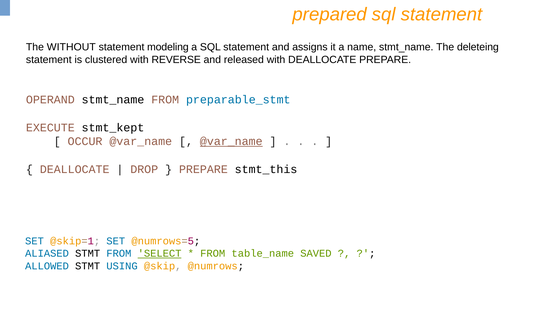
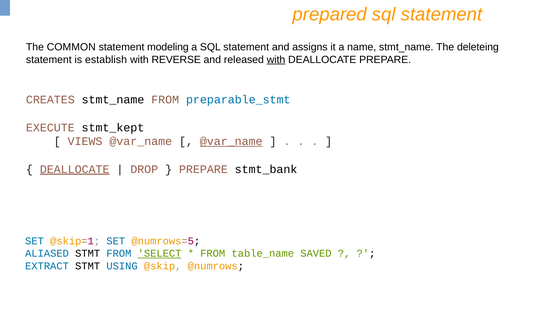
WITHOUT: WITHOUT -> COMMON (71, 47)
clustered: clustered -> establish (106, 60)
with underline: none -> present (276, 60)
OPERAND: OPERAND -> CREATES (50, 100)
OCCUR: OCCUR -> VIEWS (85, 142)
DEALLOCATE underline: none -> present (75, 170)
stmt_this: stmt_this -> stmt_bank (266, 170)
ALLOWED: ALLOWED -> EXTRACT (47, 267)
